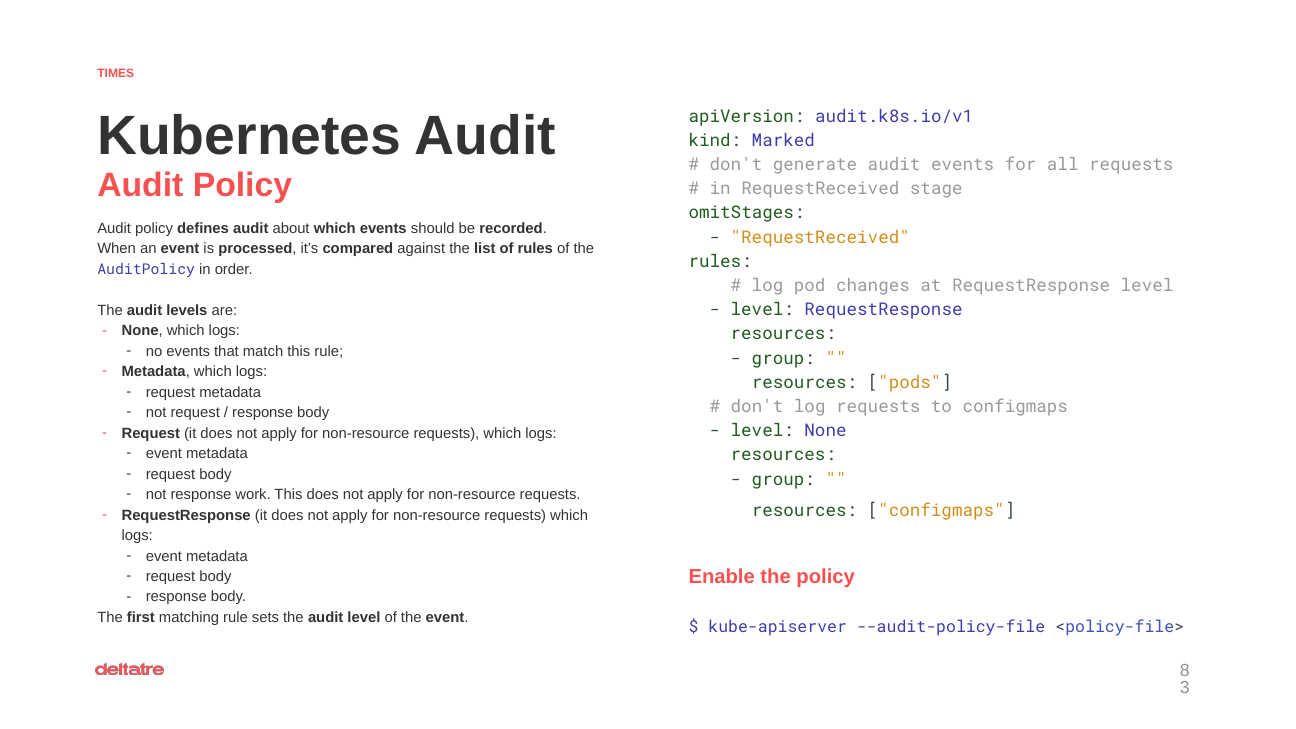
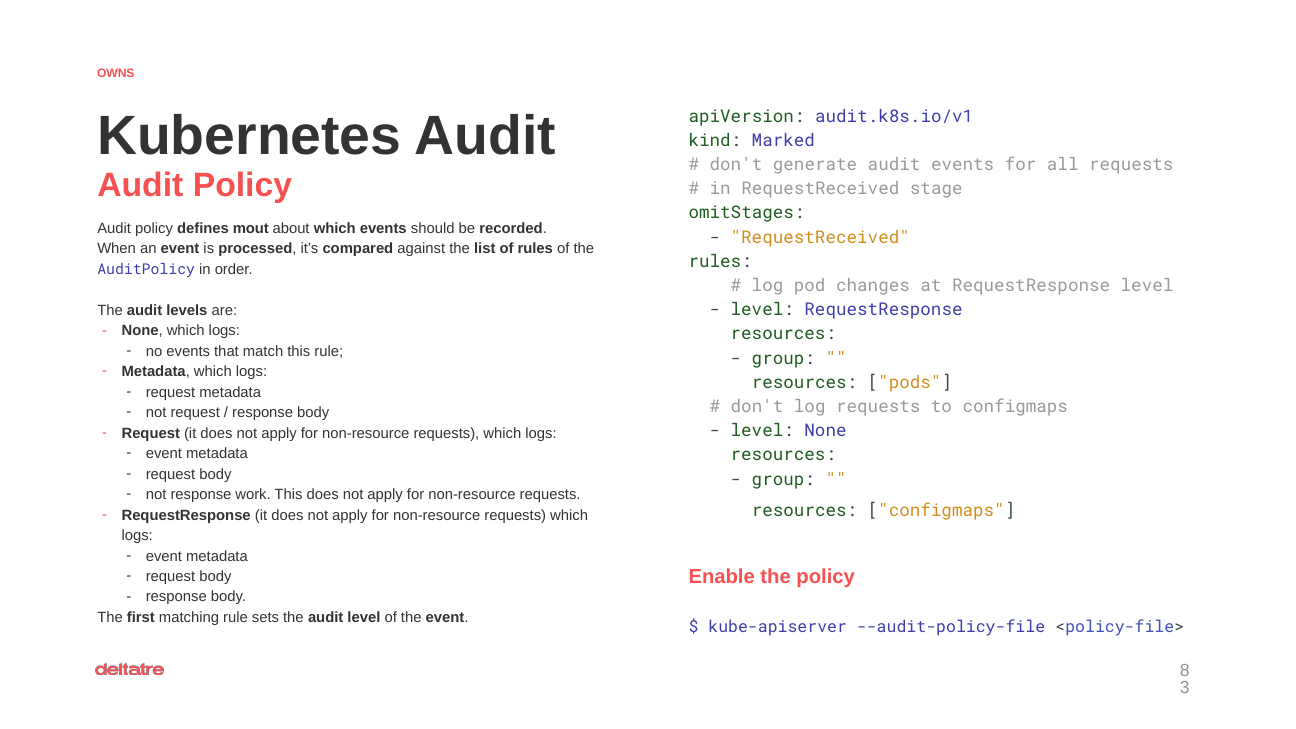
TIMES: TIMES -> OWNS (116, 73)
defines audit: audit -> mout (251, 229)
